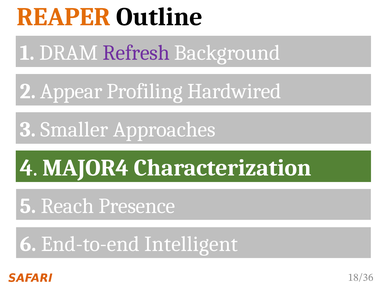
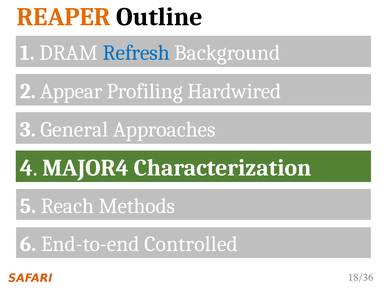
Refresh colour: purple -> blue (136, 53)
Smaller: Smaller -> General (74, 130)
Presence: Presence -> Methods (137, 206)
Intelligent: Intelligent -> Controlled (191, 244)
